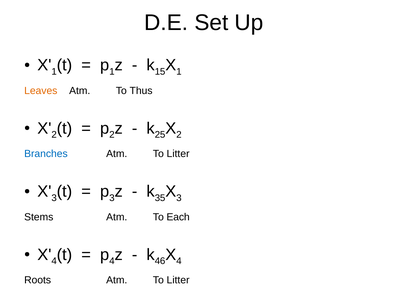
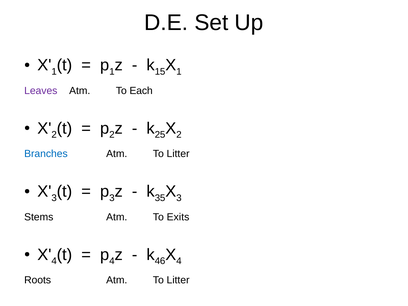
Leaves colour: orange -> purple (41, 91)
Thus: Thus -> Each (141, 91)
Each: Each -> Exits (178, 217)
